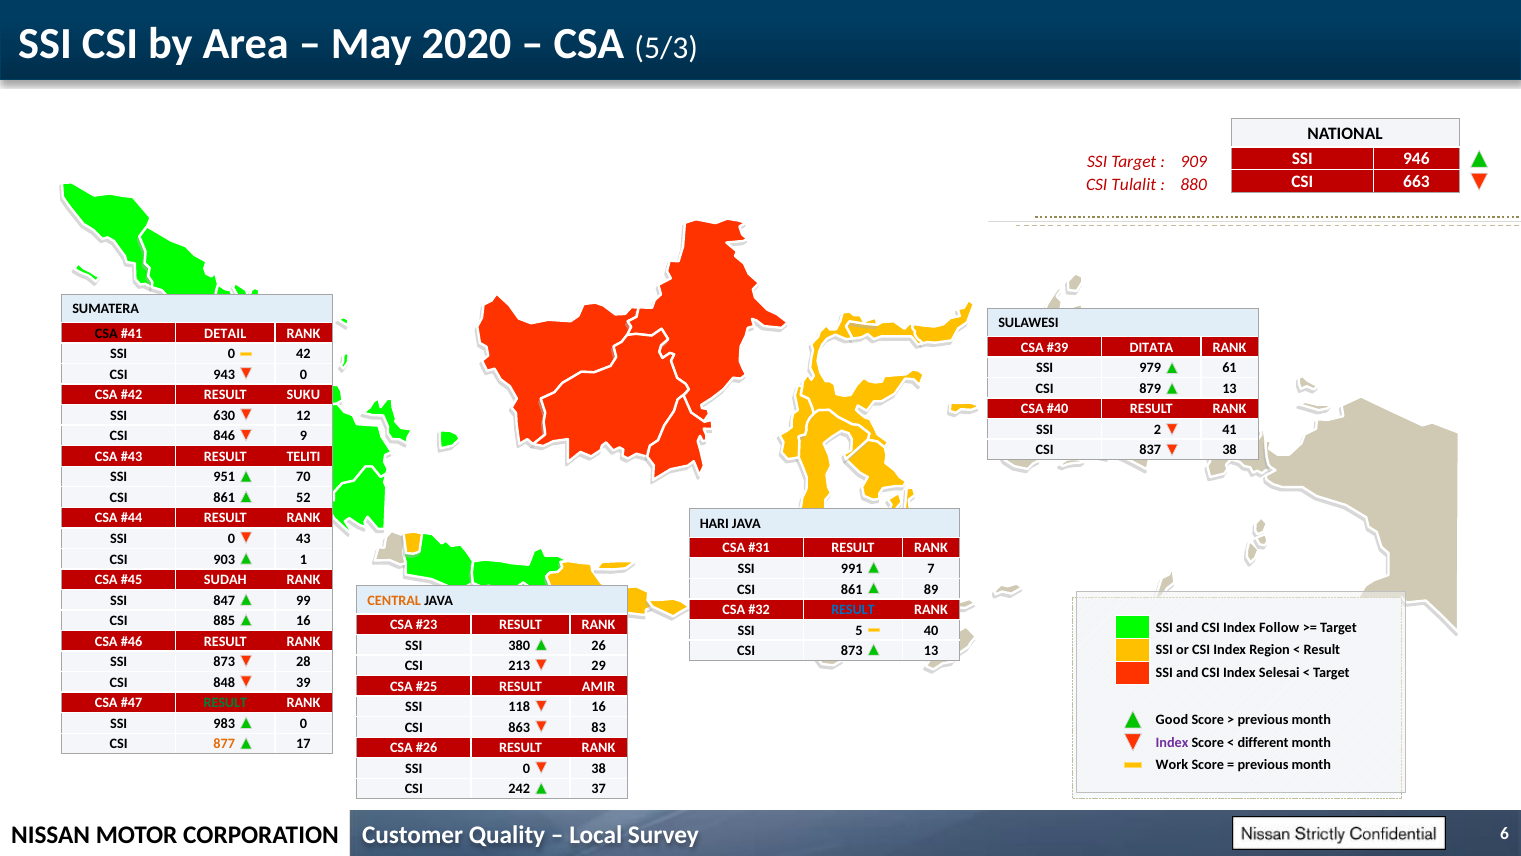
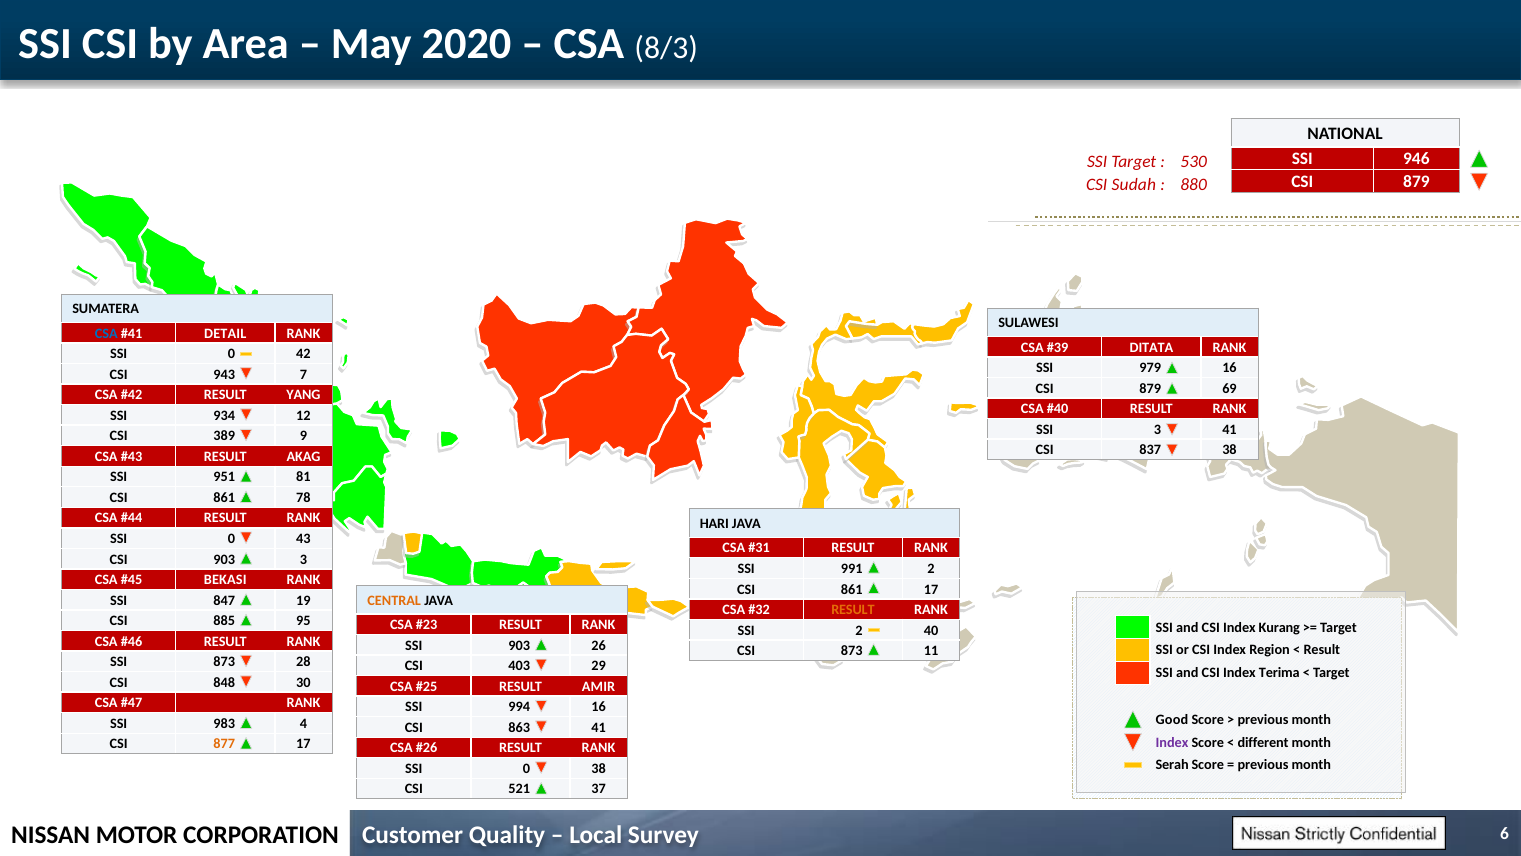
5/3: 5/3 -> 8/3 (666, 48)
909: 909 -> 530 (1194, 161)
663: 663 -> 879 (1416, 182)
Tulalit: Tulalit -> Sudah (1134, 185)
CSA colour: black -> blue (106, 333)
979 61: 61 -> 16 (1229, 368)
943 0: 0 -> 7 (303, 374)
879 13: 13 -> 69 (1229, 388)
SUKU: SUKU -> YANG (304, 395)
630: 630 -> 934 (224, 415)
SSI 2: 2 -> 3 (1157, 429)
846: 846 -> 389 (224, 436)
TELITI: TELITI -> AKAG (303, 457)
70: 70 -> 81 (303, 477)
52: 52 -> 78 (303, 498)
903 1: 1 -> 3 (303, 559)
991 7: 7 -> 2 (931, 569)
SUDAH: SUDAH -> BEKASI (225, 580)
861 89: 89 -> 17 (931, 589)
99: 99 -> 19 (303, 600)
RESULT colour: blue -> orange (853, 610)
885 16: 16 -> 95 (303, 621)
Follow: Follow -> Kurang (1279, 627)
SSI 5: 5 -> 2 (859, 630)
SSI 380: 380 -> 903 (519, 645)
873 13: 13 -> 11 (931, 651)
213: 213 -> 403 (519, 666)
Selesai: Selesai -> Terima (1279, 673)
39: 39 -> 30 (303, 682)
RESULT colour: green -> red (225, 703)
118: 118 -> 994 (519, 707)
983 0: 0 -> 4 (303, 723)
863 83: 83 -> 41 (599, 727)
Work: Work -> Serah (1172, 765)
242: 242 -> 521 (519, 789)
